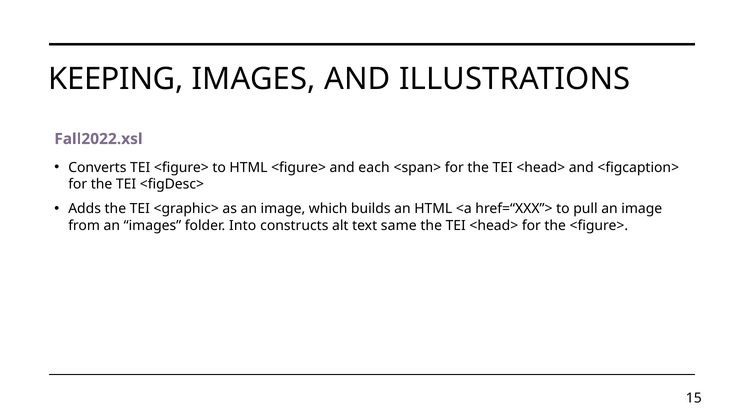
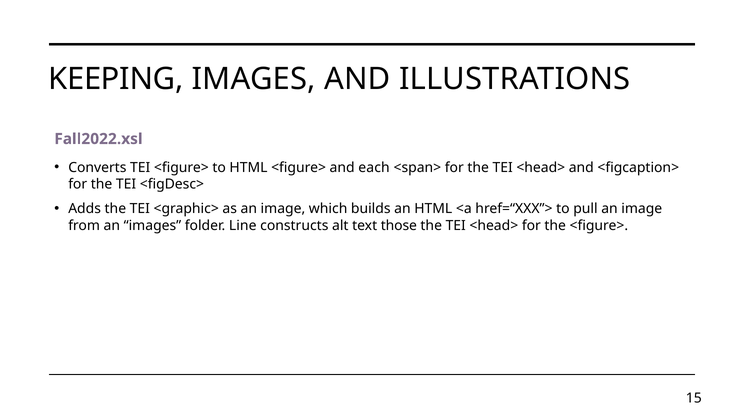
Into: Into -> Line (243, 226)
same: same -> those (399, 226)
